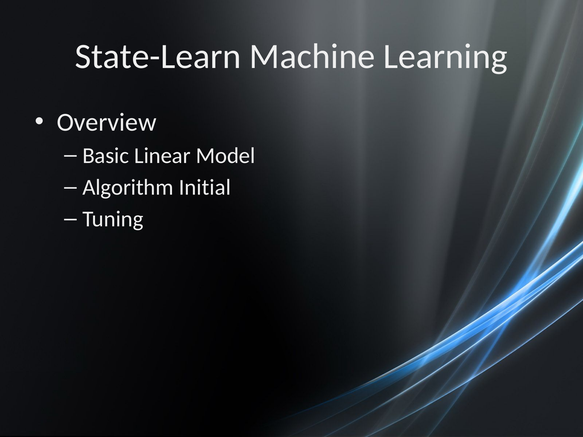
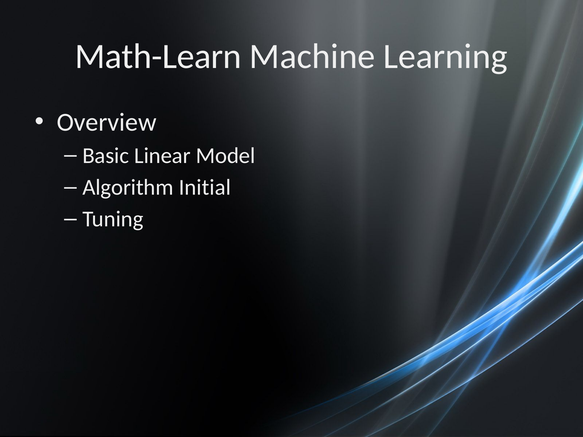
State-Learn: State-Learn -> Math-Learn (158, 56)
